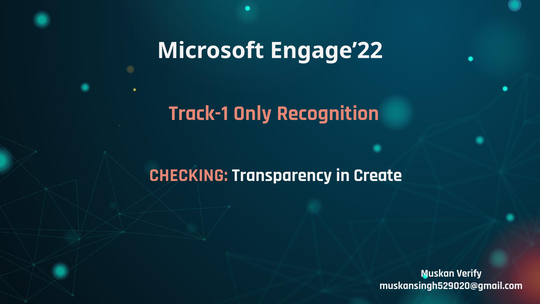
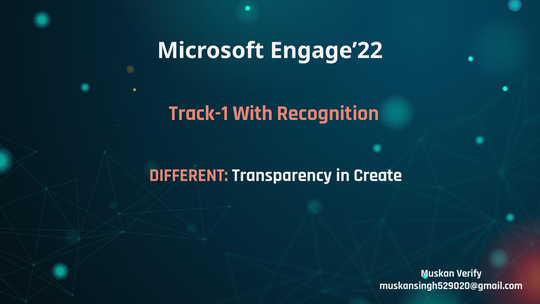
Only: Only -> With (253, 113)
CHECKING: CHECKING -> DIFFERENT (189, 175)
